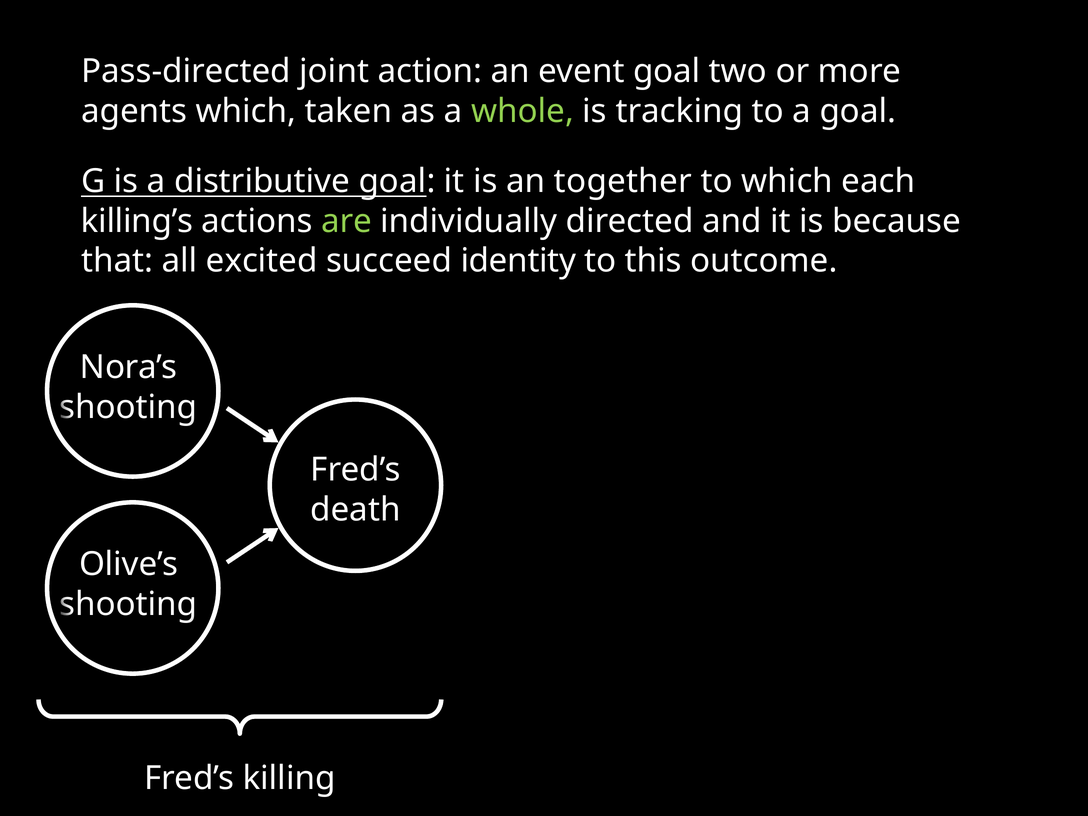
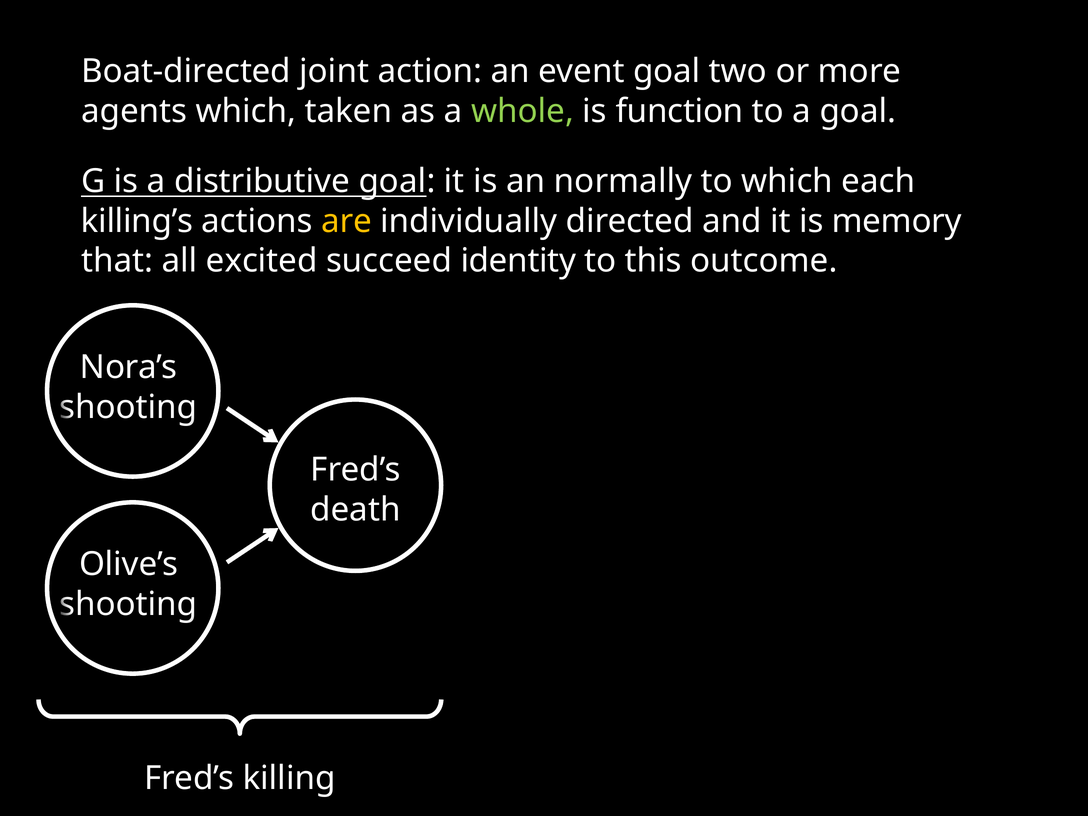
Pass-directed: Pass-directed -> Boat-directed (186, 72)
tracking: tracking -> function (680, 111)
together: together -> normally (623, 181)
are colour: light green -> yellow (347, 221)
because: because -> memory (897, 221)
